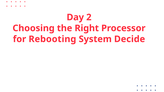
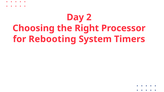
Decide: Decide -> Timers (130, 39)
